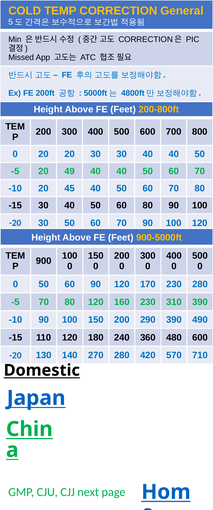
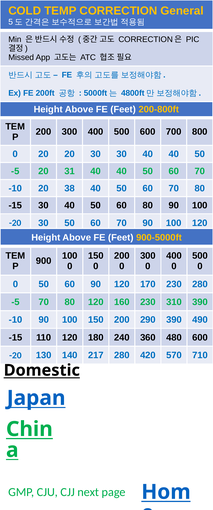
49: 49 -> 31 (70, 171)
45: 45 -> 38 (70, 188)
270: 270 -> 217 (96, 355)
